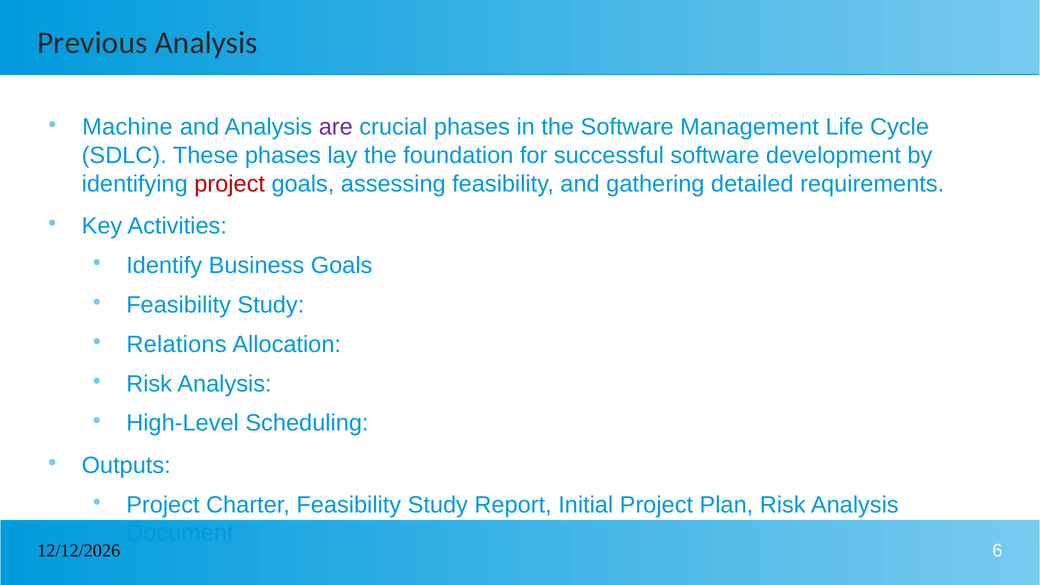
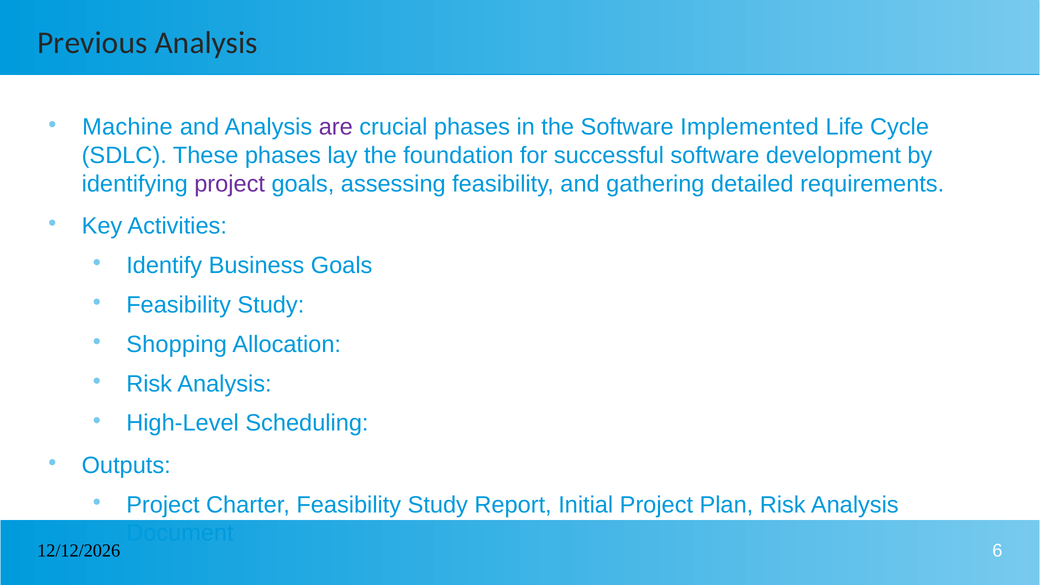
Management: Management -> Implemented (749, 127)
project colour: red -> purple (230, 184)
Relations: Relations -> Shopping (177, 344)
